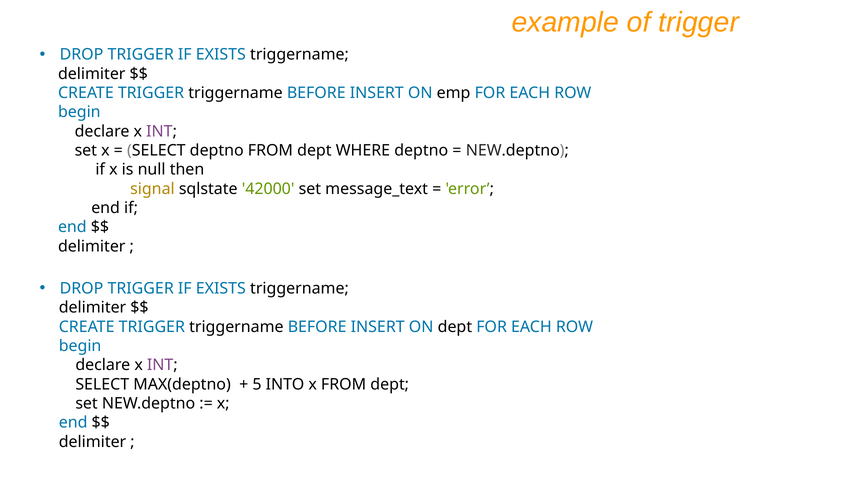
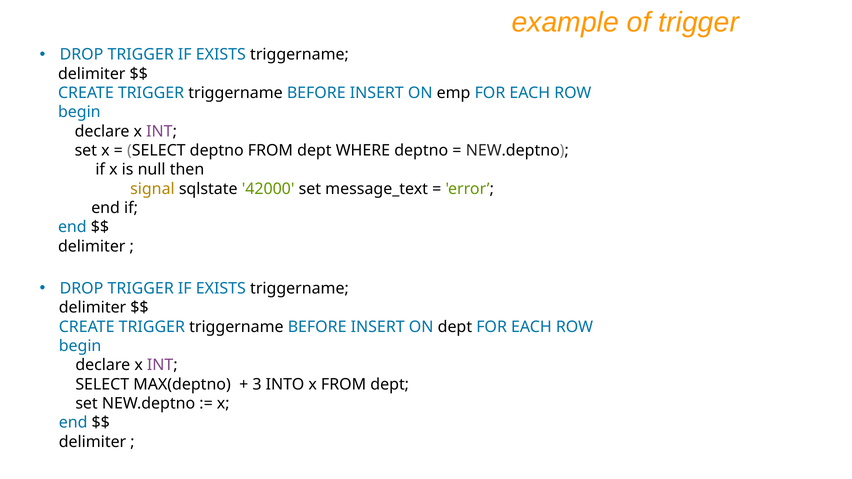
5: 5 -> 3 (257, 385)
